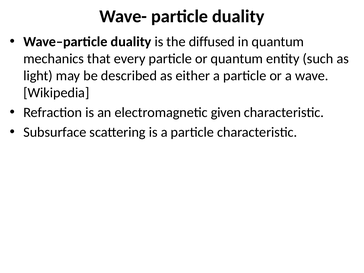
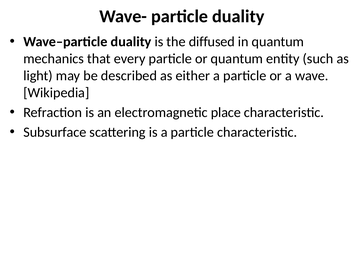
given: given -> place (226, 112)
